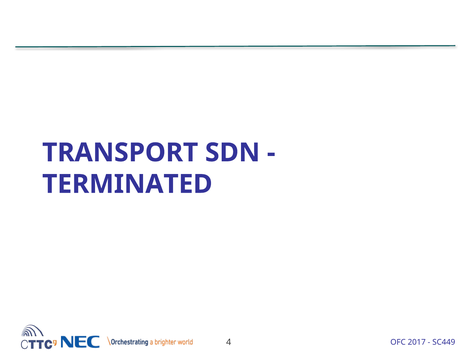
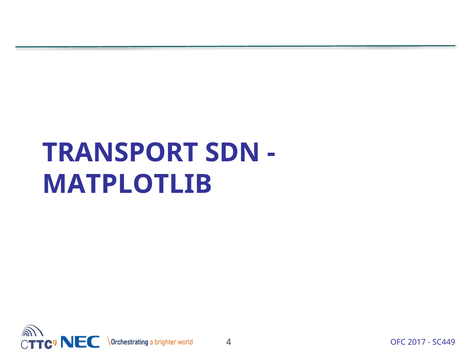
TERMINATED: TERMINATED -> MATPLOTLIB (127, 184)
